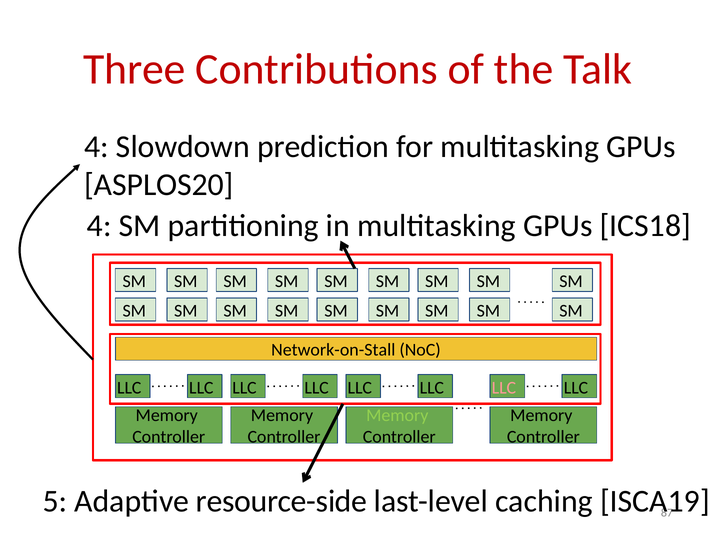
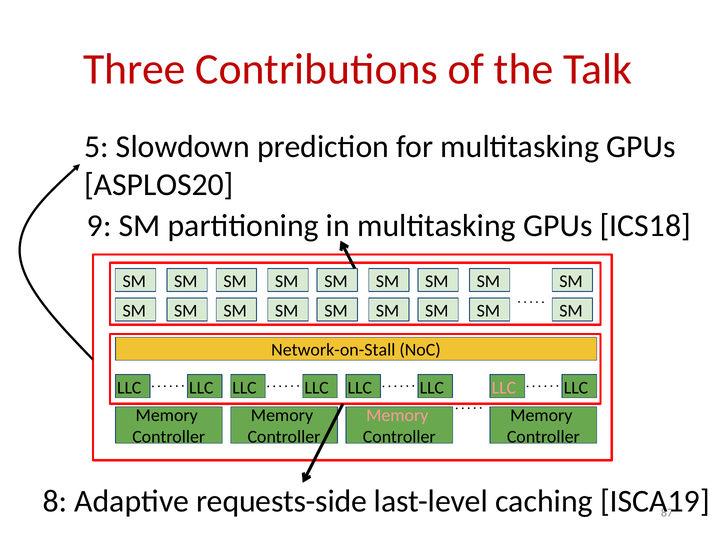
4: 4 -> 5 (96, 147)
4: 4 -> 9 (99, 226)
Memory colour: light green -> pink (397, 416)
5: 5 -> 8 (55, 501)
resource-side: resource-side -> requests-side (282, 501)
